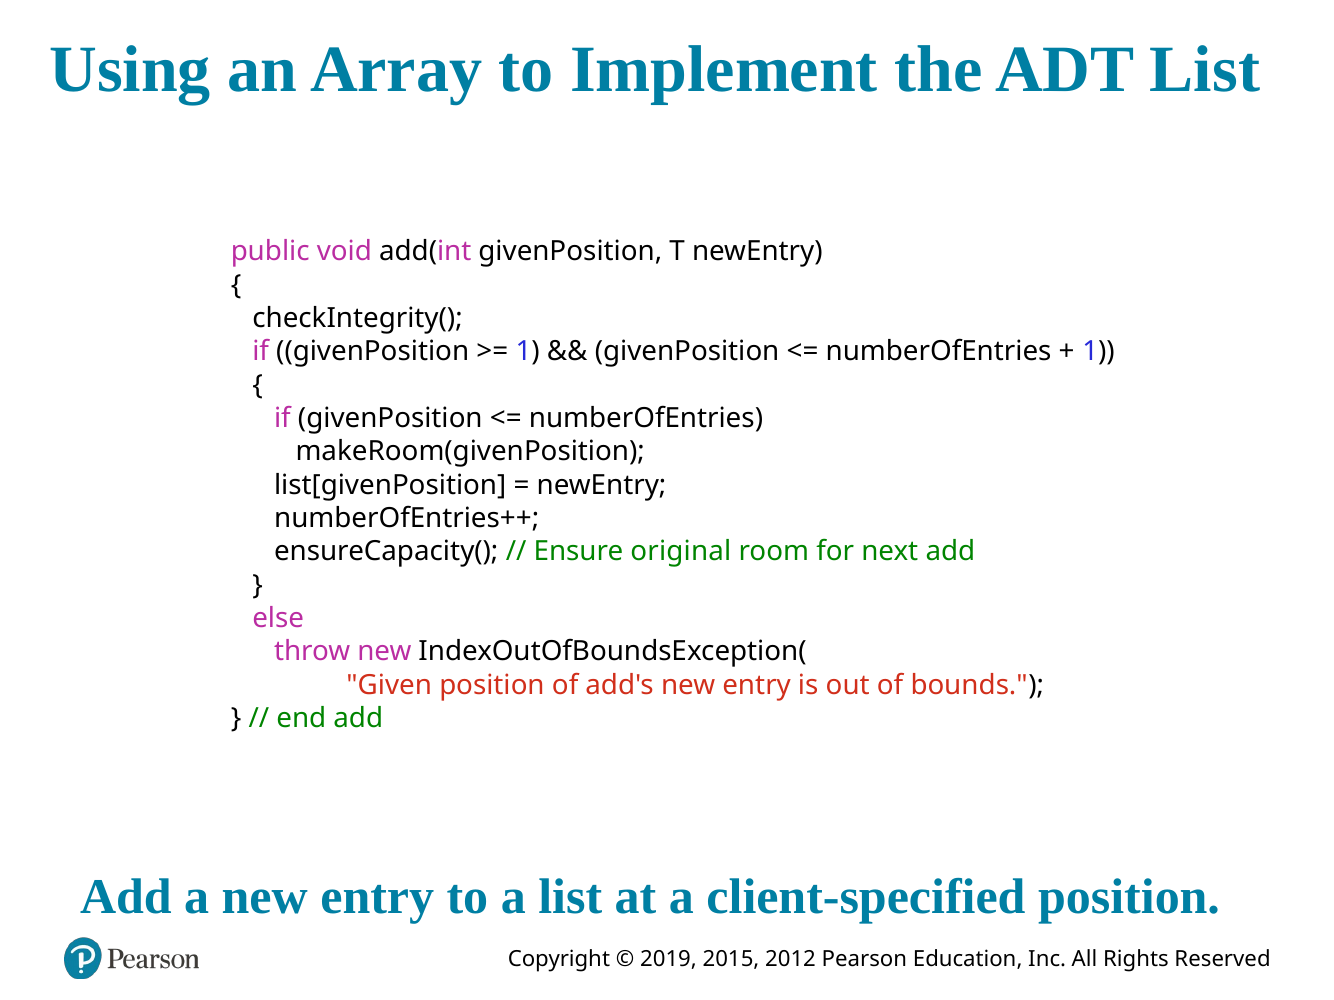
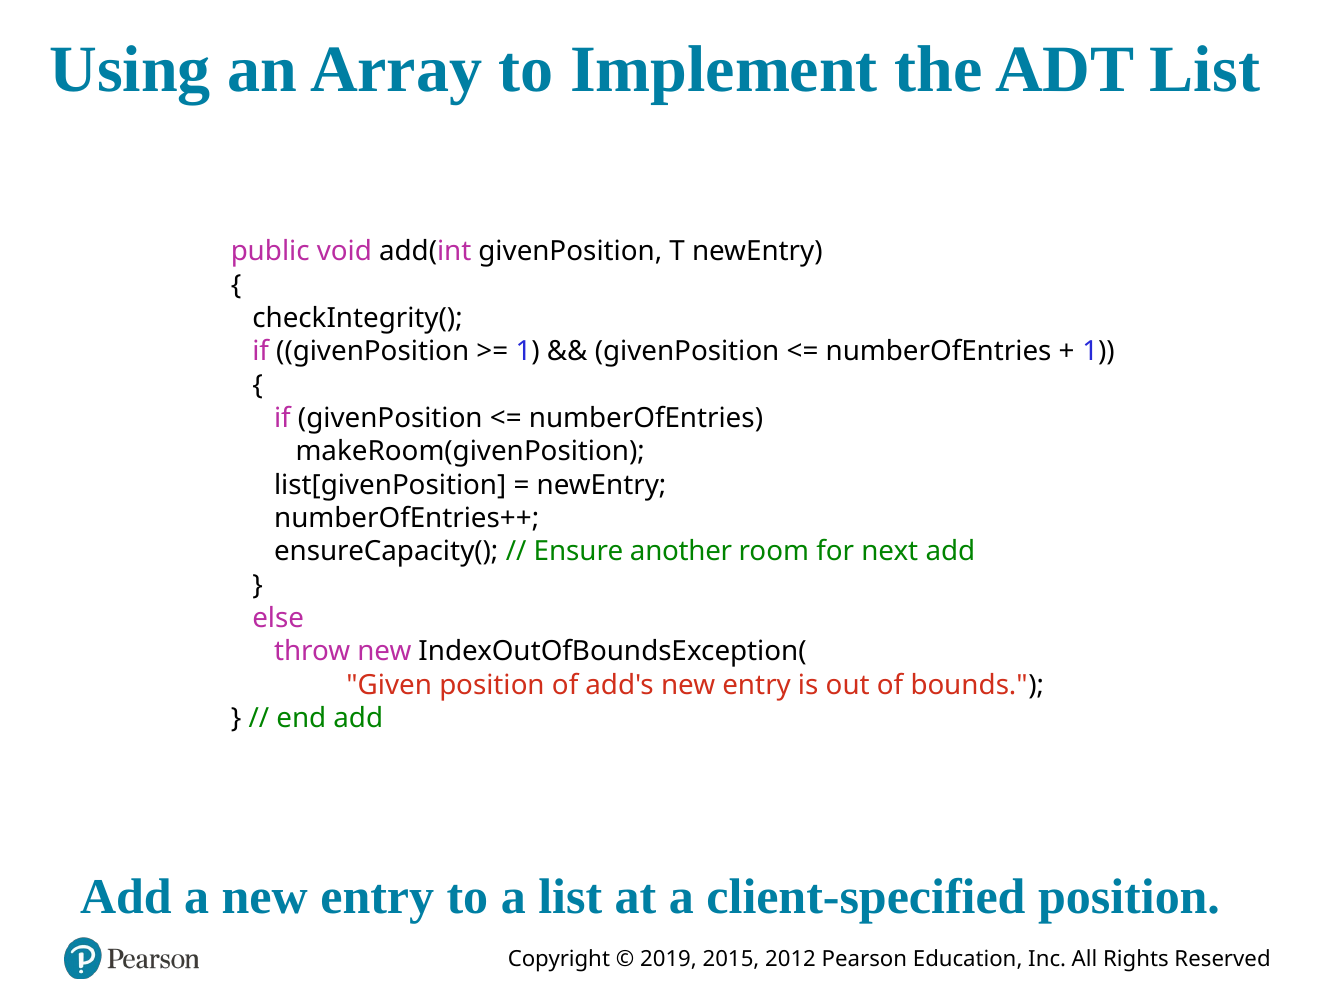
original: original -> another (681, 552)
